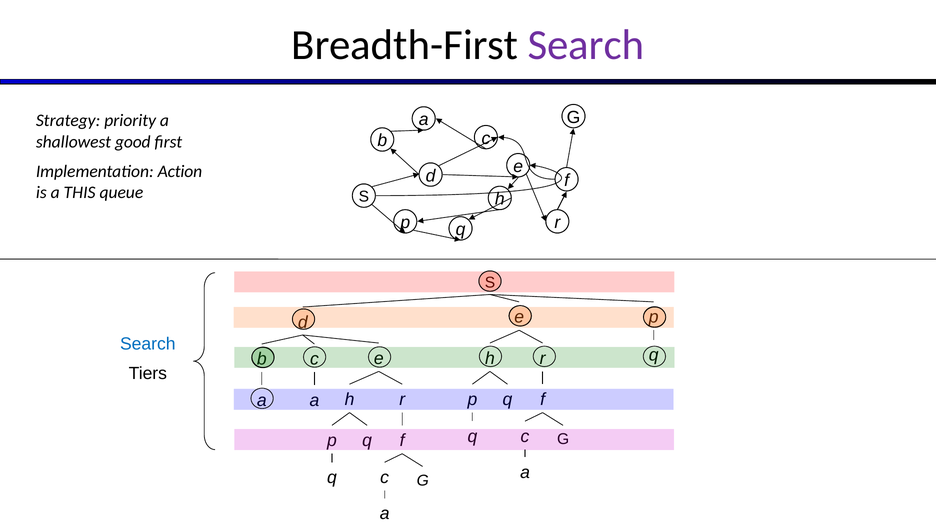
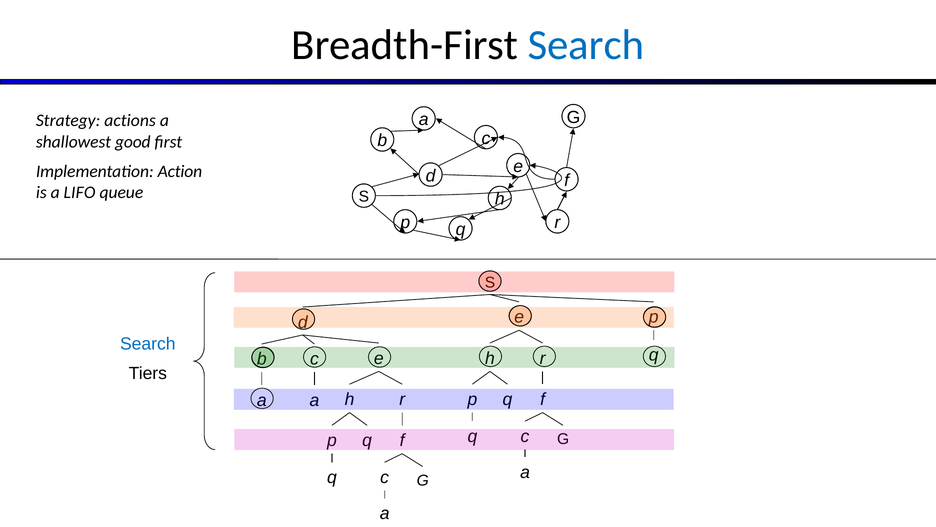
Search colour: purple -> blue (586, 45)
priority: priority -> actions (130, 121)
THIS: THIS -> LIFO (79, 193)
